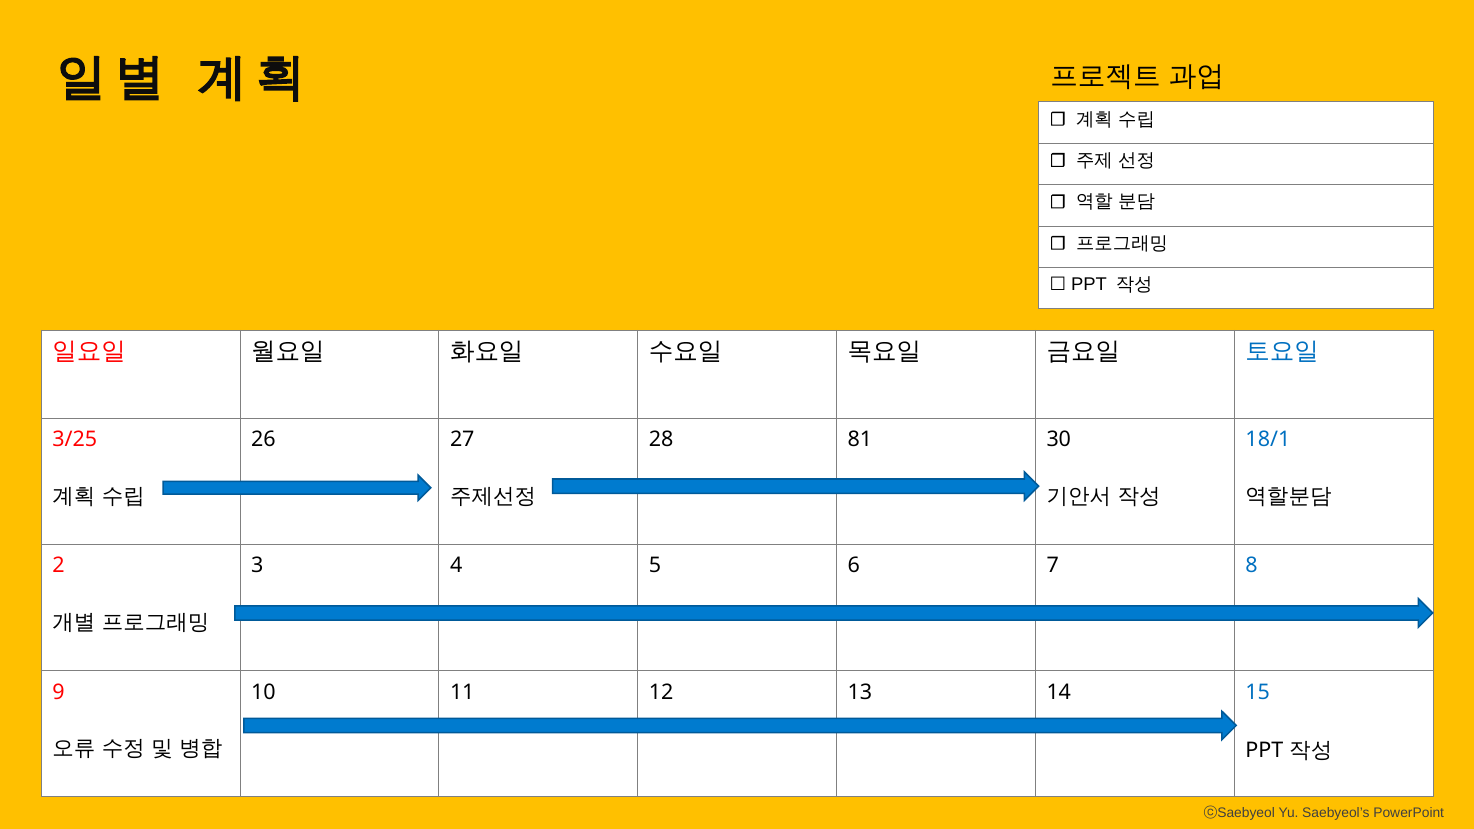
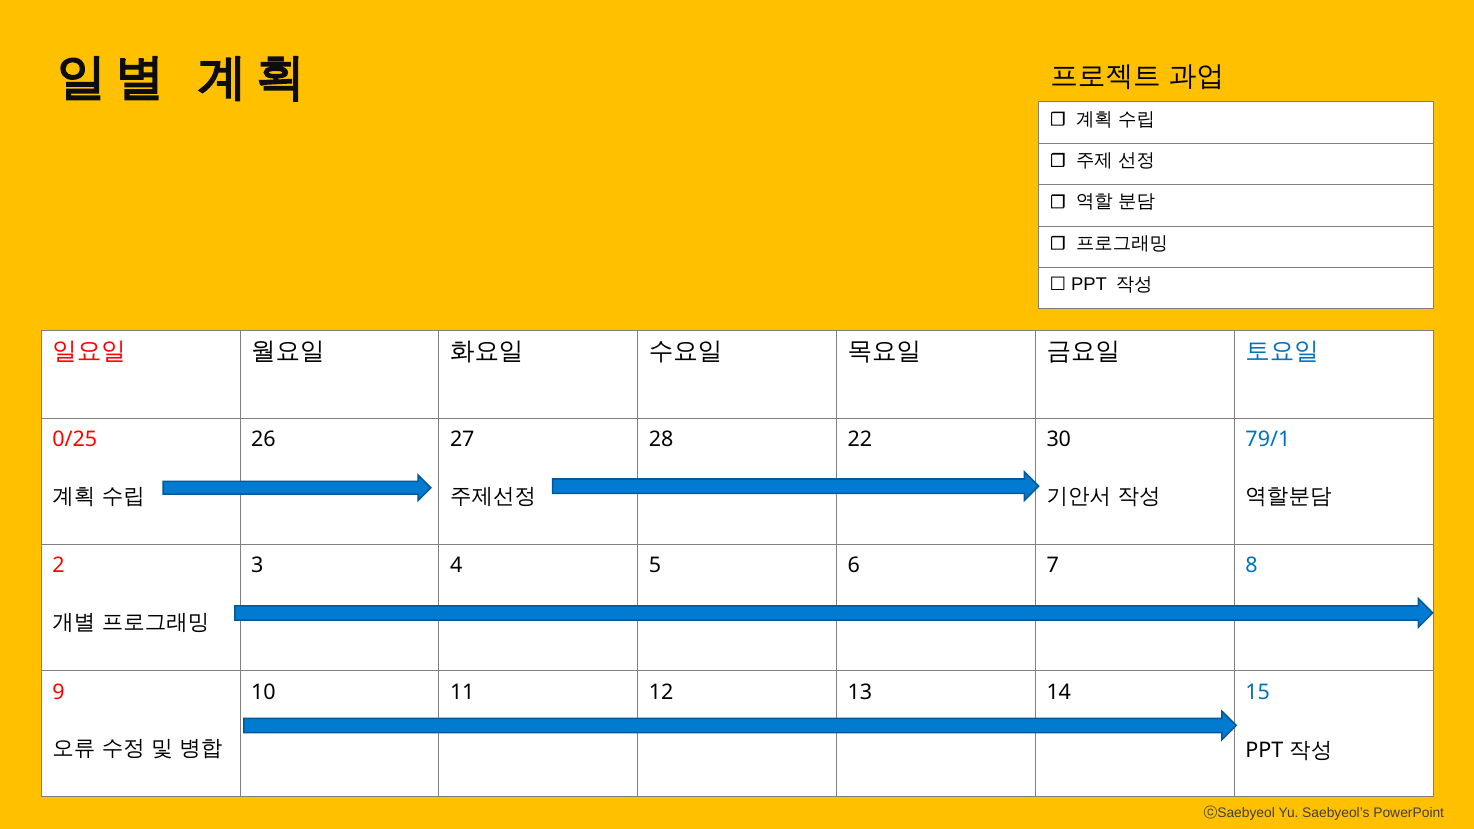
3/25: 3/25 -> 0/25 (75, 440)
81: 81 -> 22 (860, 440)
18/1: 18/1 -> 79/1 (1268, 440)
